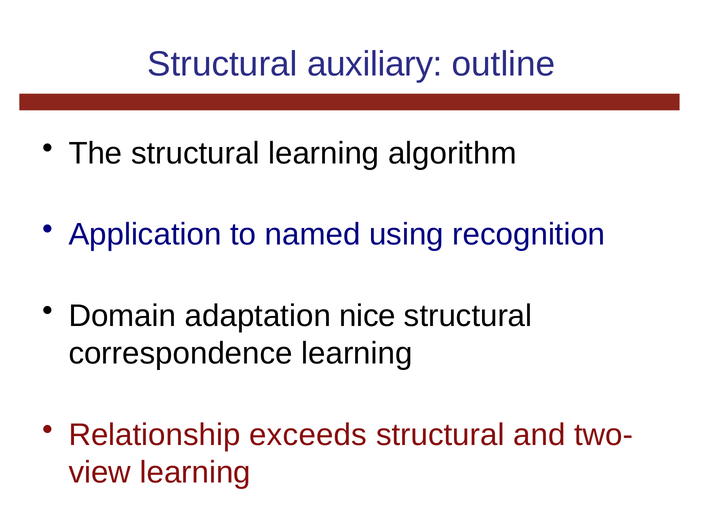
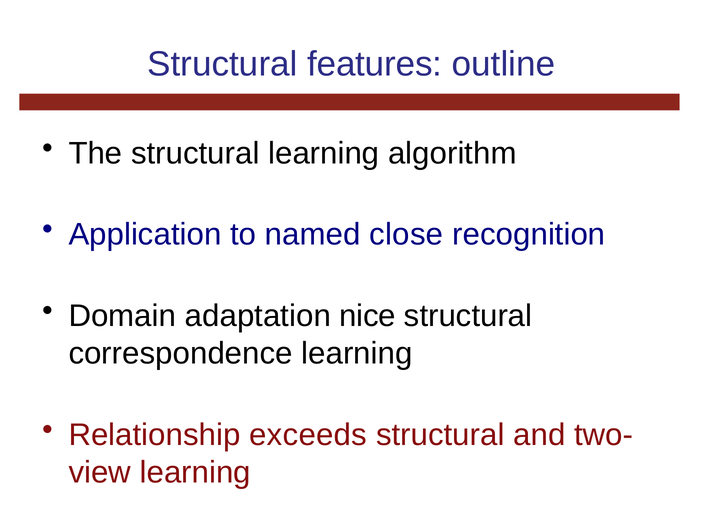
auxiliary: auxiliary -> features (375, 64)
using: using -> close (406, 235)
